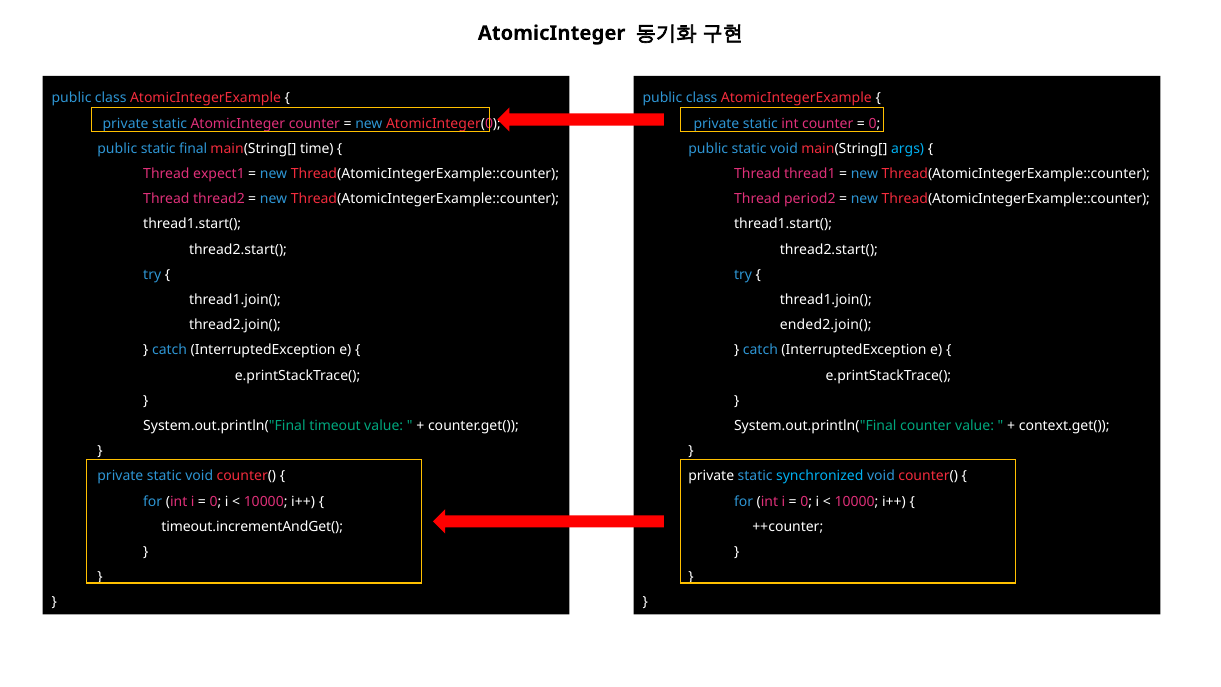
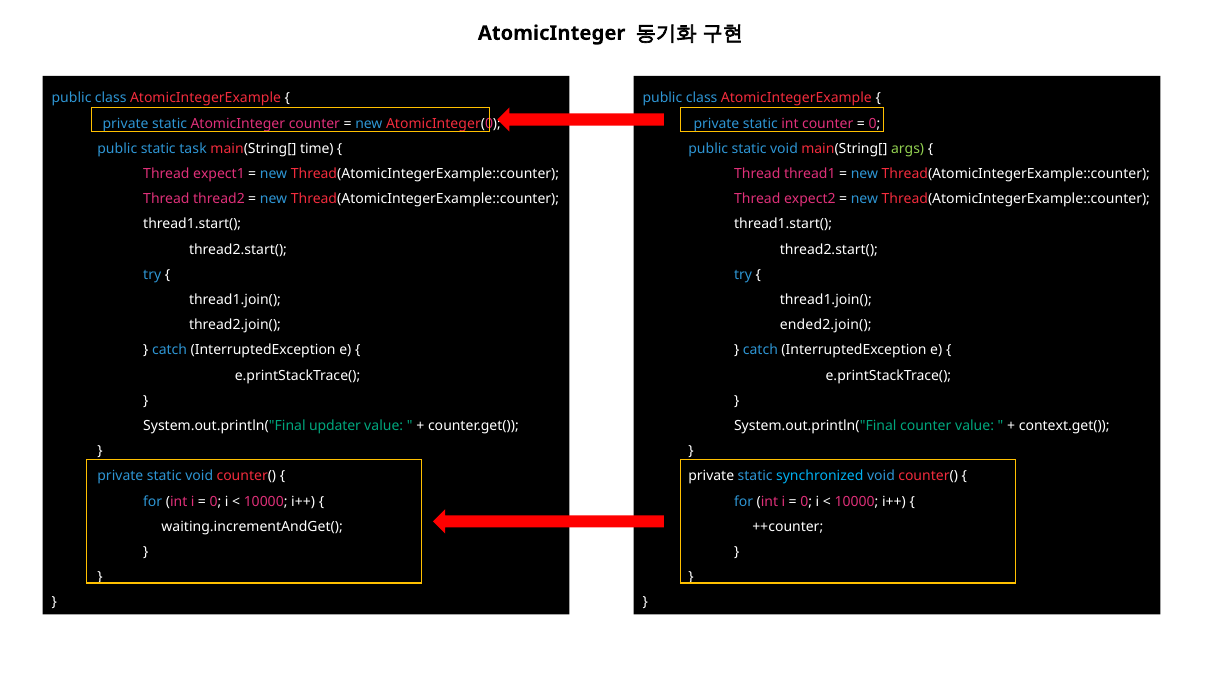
final: final -> task (193, 149)
args colour: light blue -> light green (908, 149)
period2: period2 -> expect2 (810, 199)
timeout: timeout -> updater (335, 426)
timeout.incrementAndGet(: timeout.incrementAndGet( -> waiting.incrementAndGet( (252, 527)
